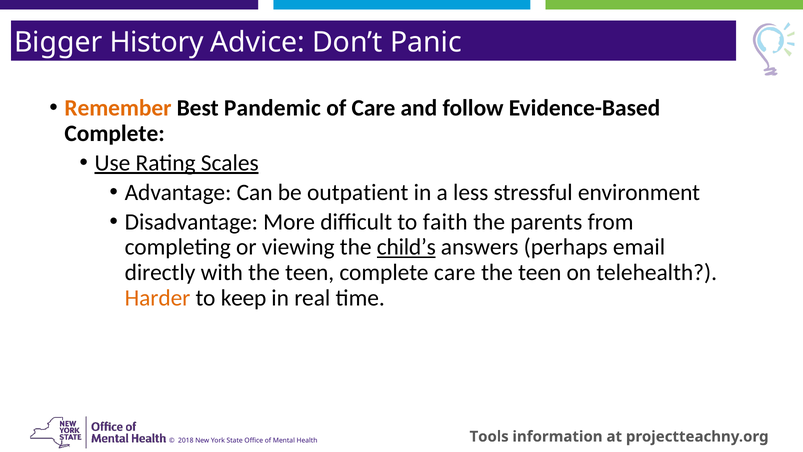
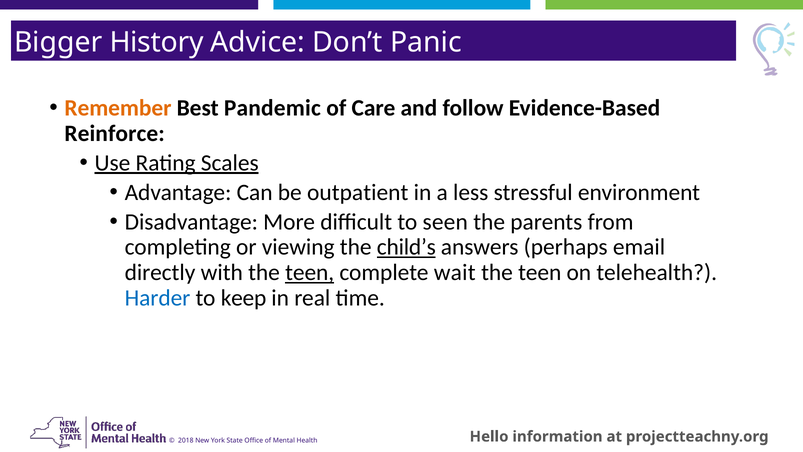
Complete: Complete -> Reinforce (115, 133)
faith: faith -> seen (445, 222)
teen underline: none -> present (310, 272)
complete care: care -> wait (455, 272)
Harder colour: orange -> blue (158, 298)
Tools: Tools -> Hello (489, 436)
